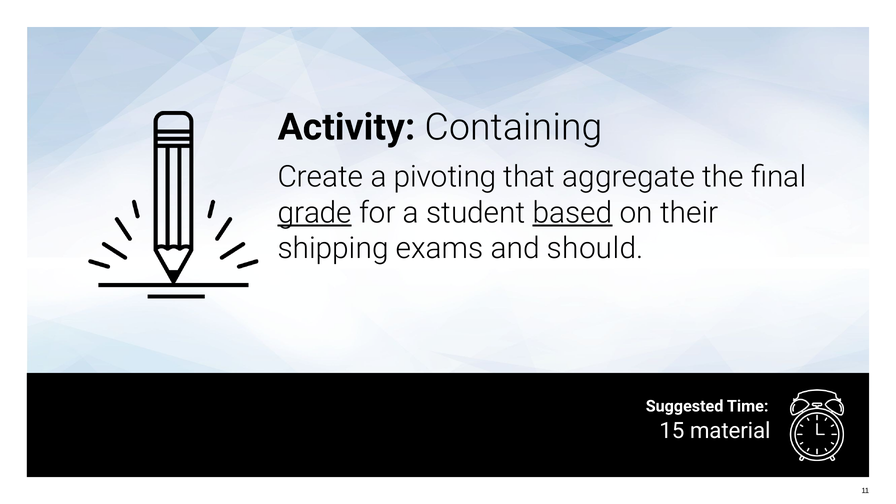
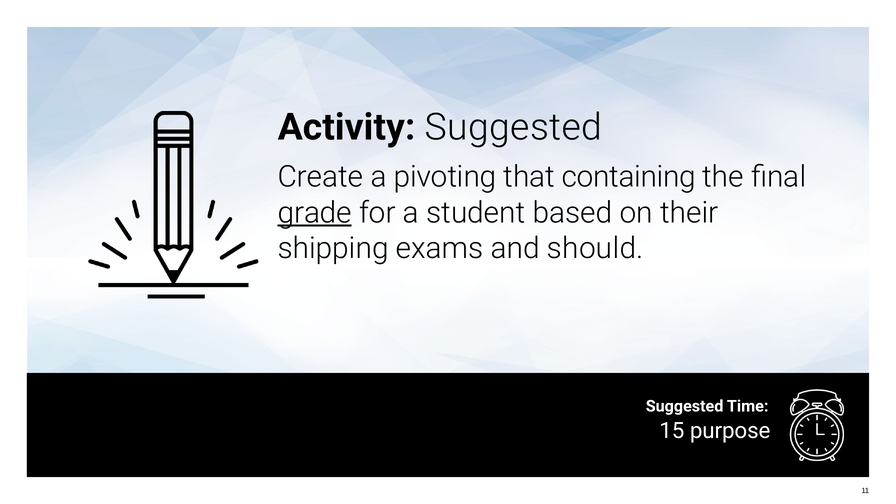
Activity Containing: Containing -> Suggested (514, 127)
aggregate: aggregate -> containing (629, 177)
based underline: present -> none (573, 213)
material: material -> purpose (730, 431)
